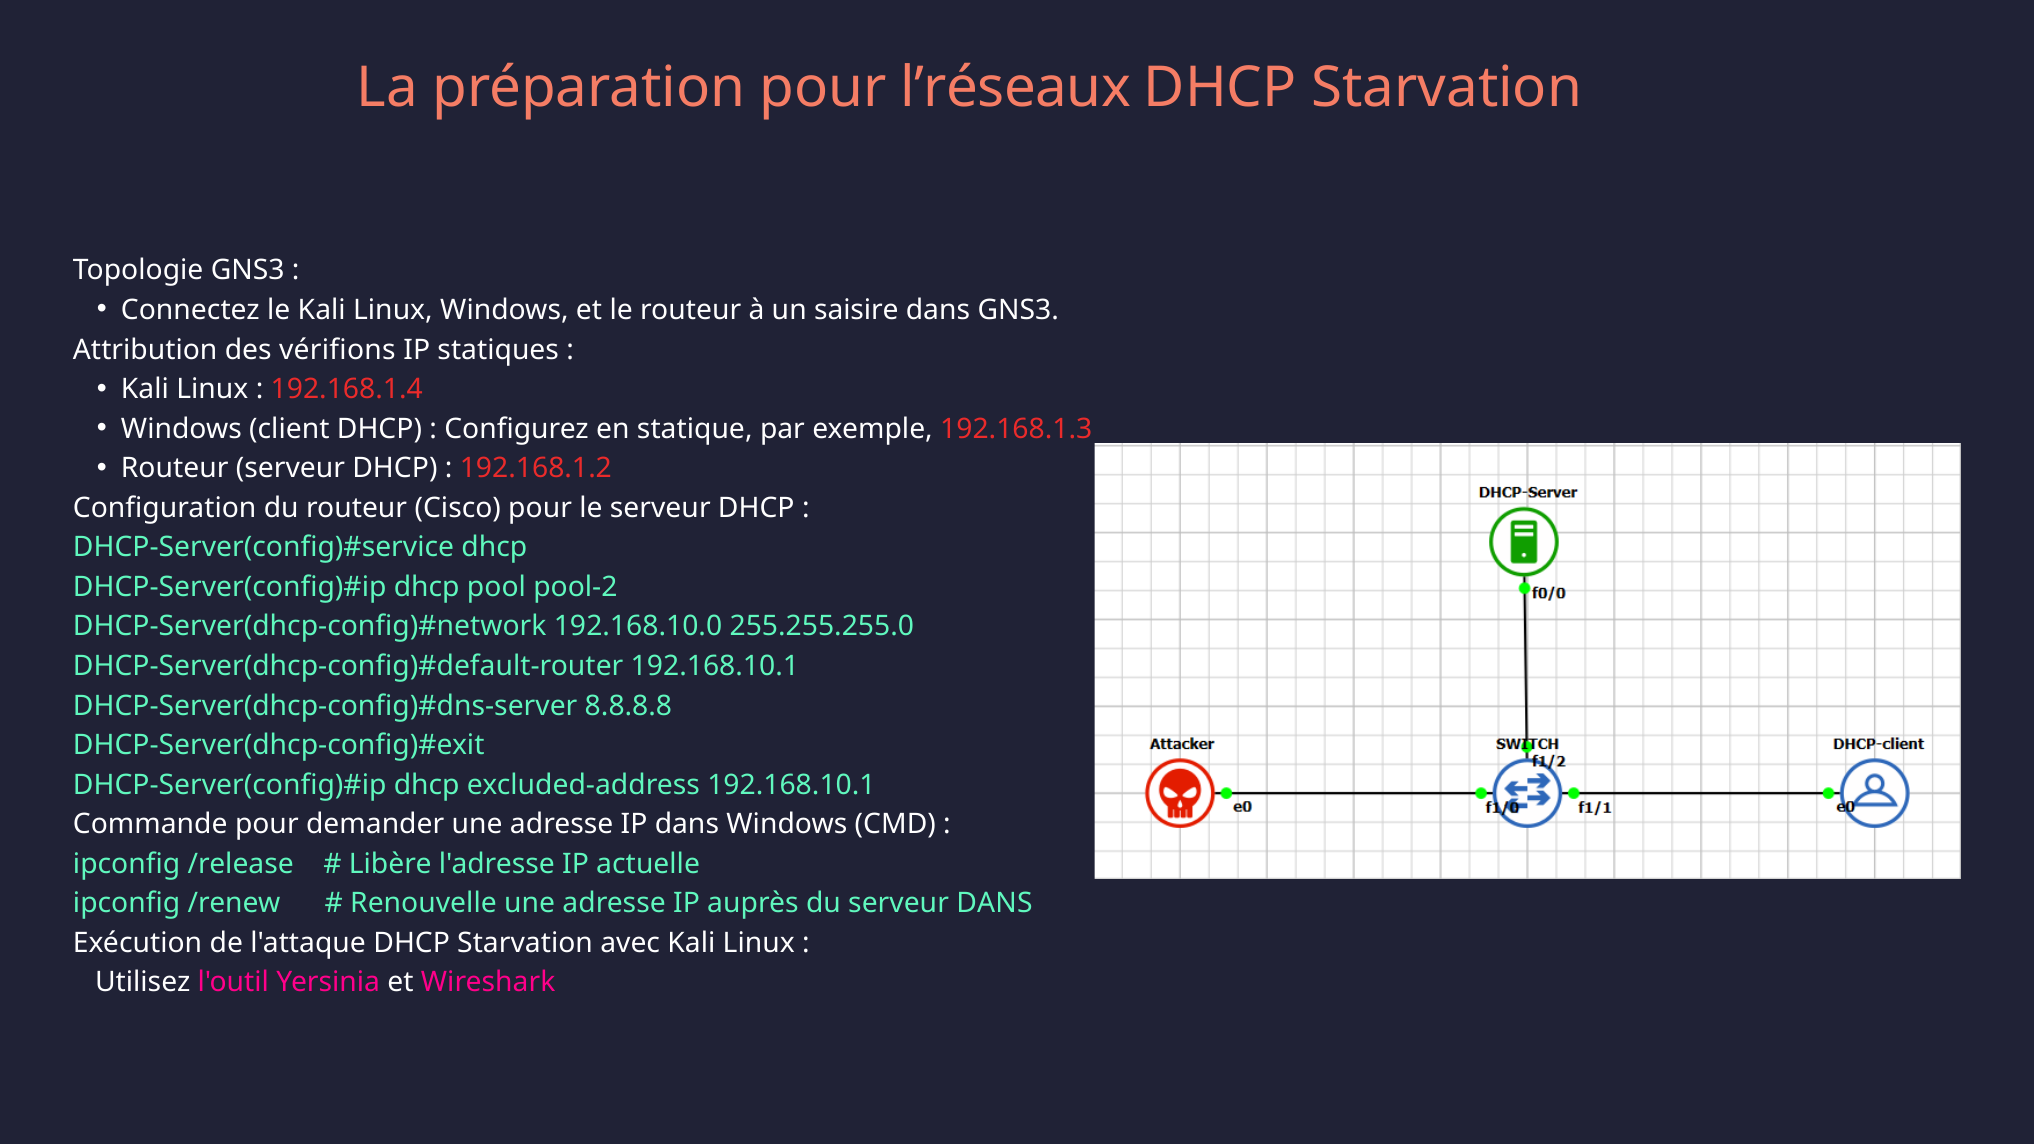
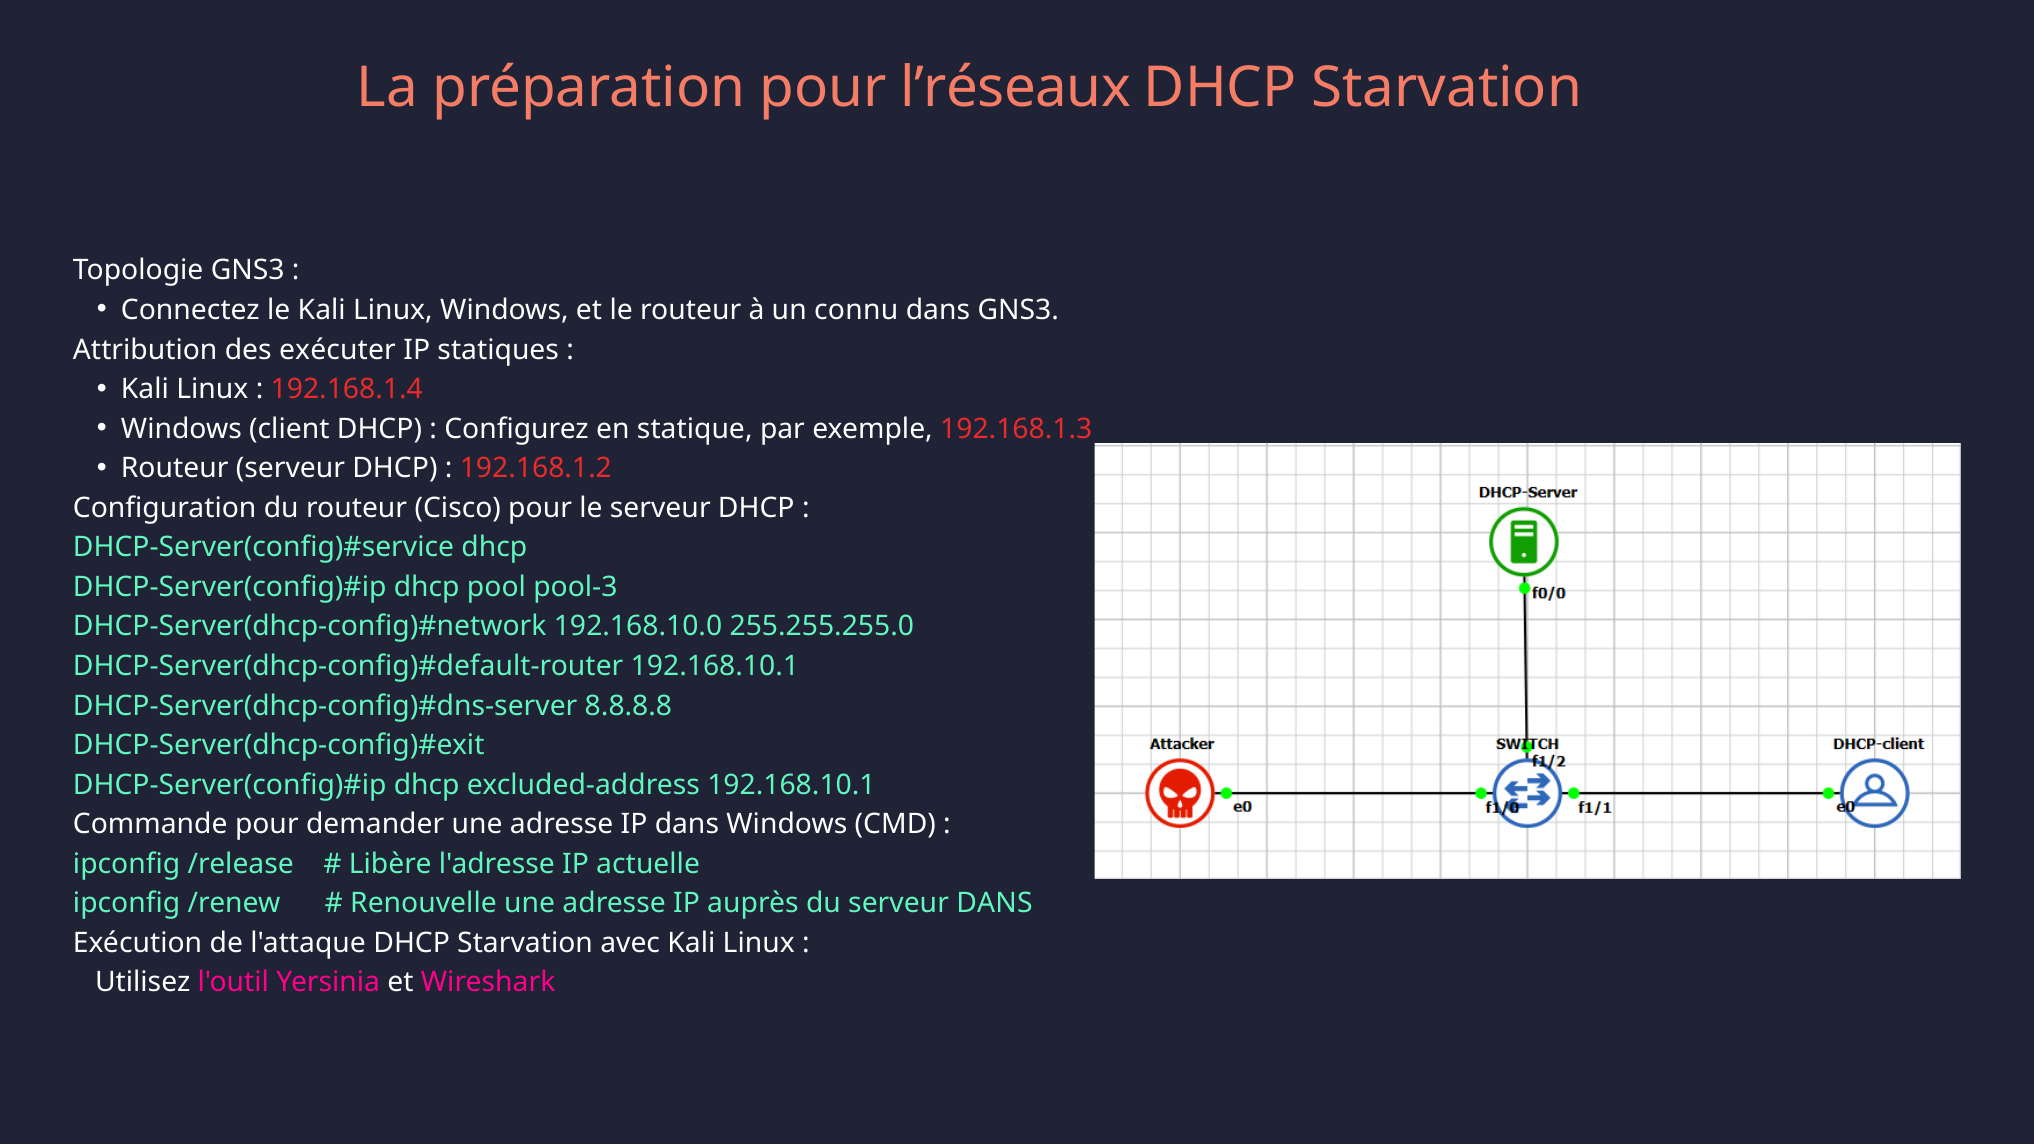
saisire: saisire -> connu (856, 310)
vérifions: vérifions -> exécuter (337, 350)
pool-2: pool-2 -> pool-3 (575, 587)
